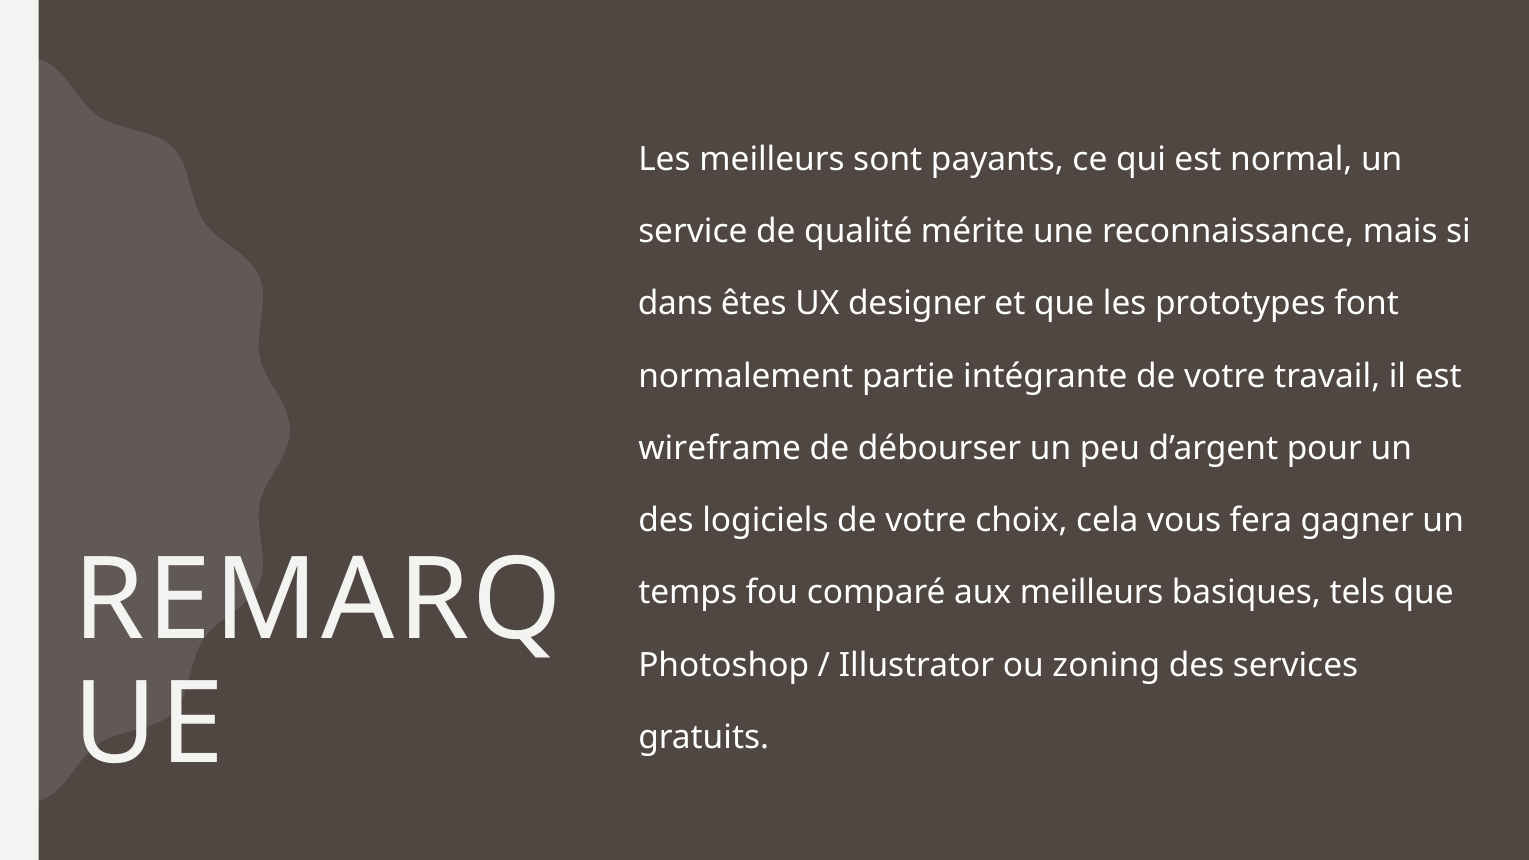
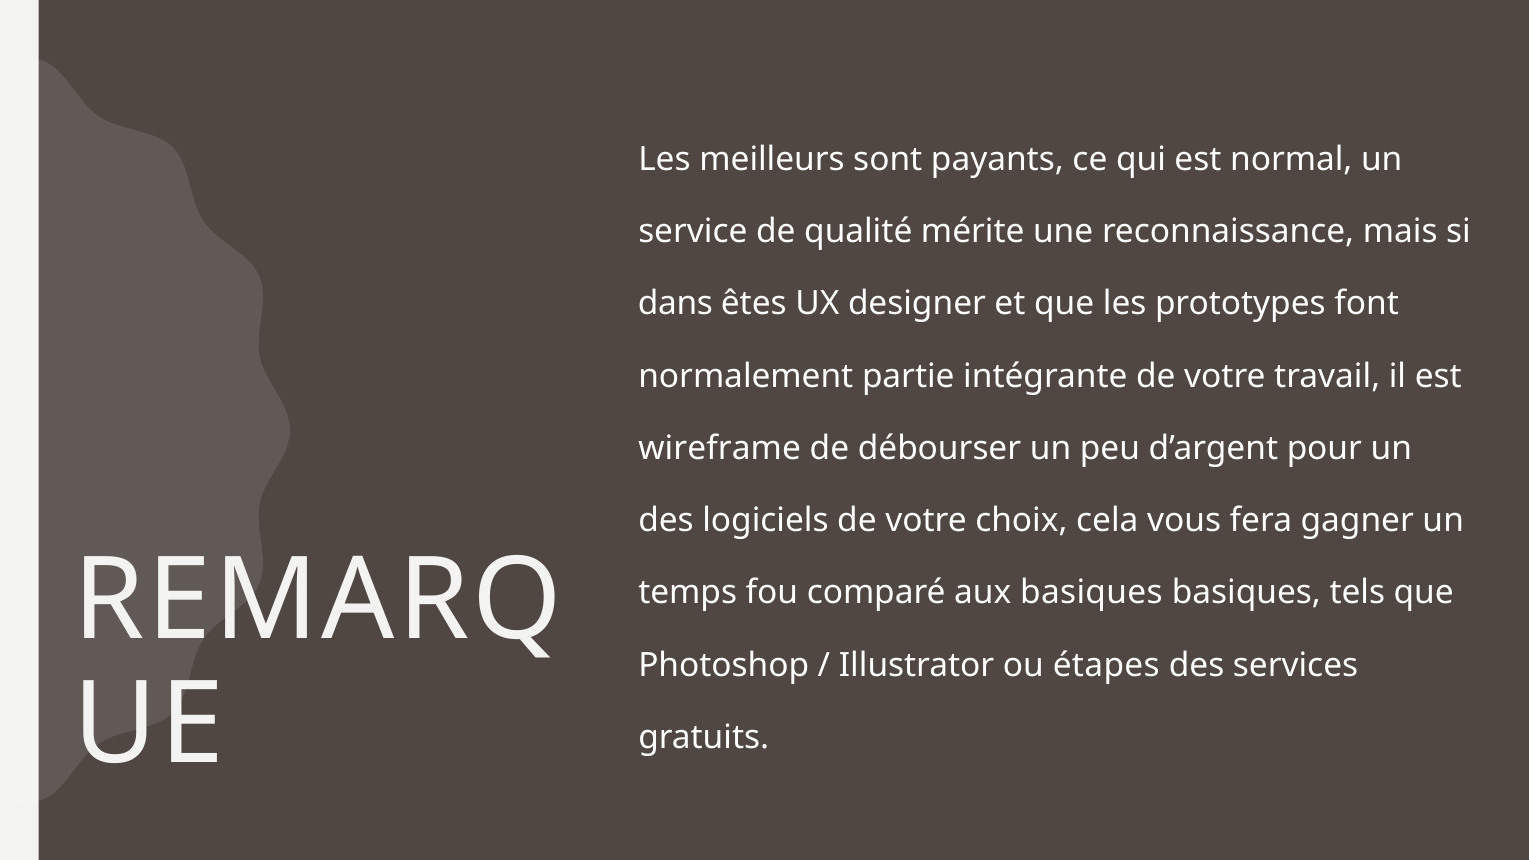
aux meilleurs: meilleurs -> basiques (1091, 593)
zoning: zoning -> étapes (1106, 665)
